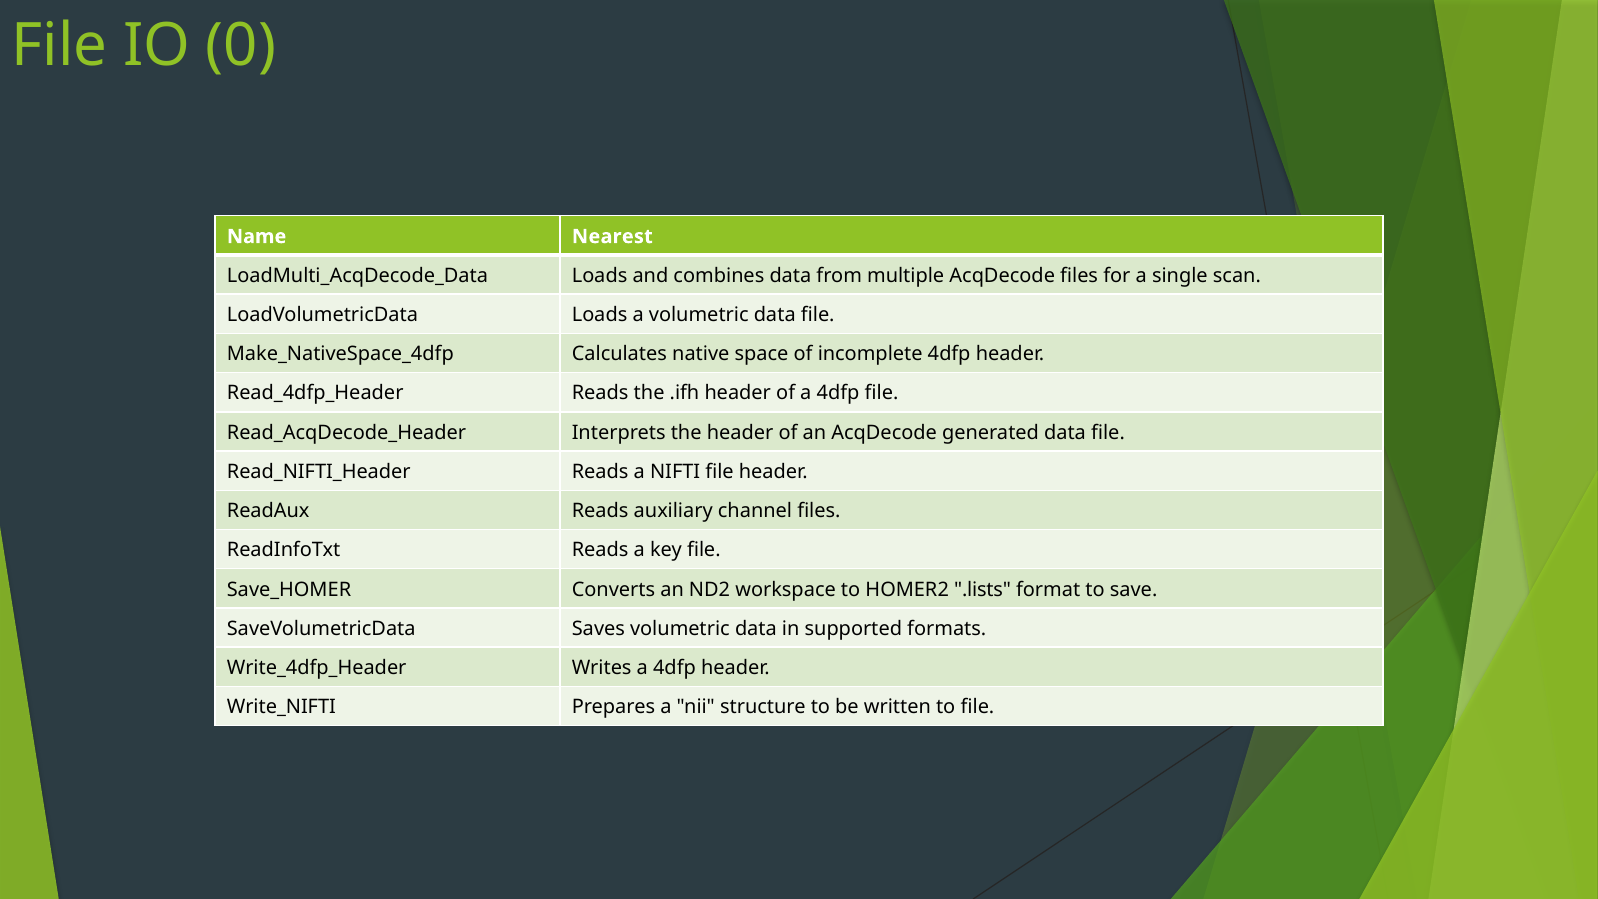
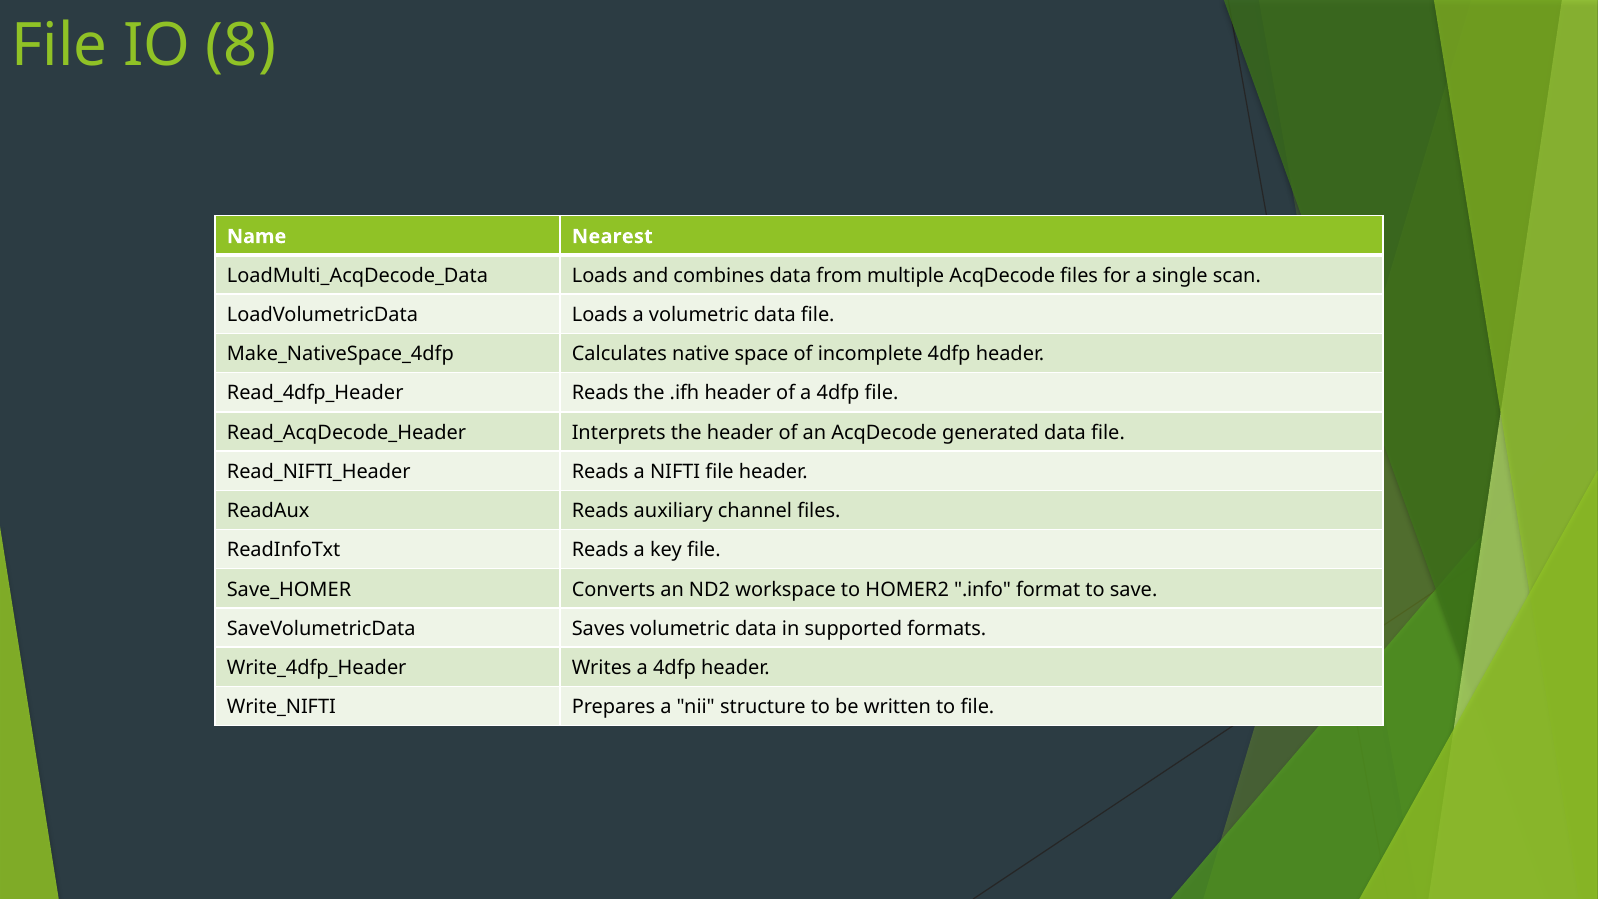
0: 0 -> 8 (241, 46)
.lists: .lists -> .info (983, 589)
